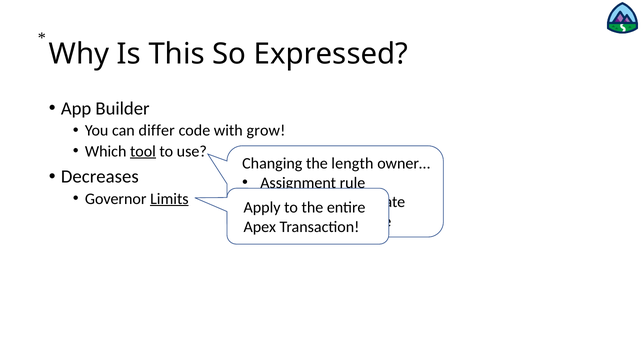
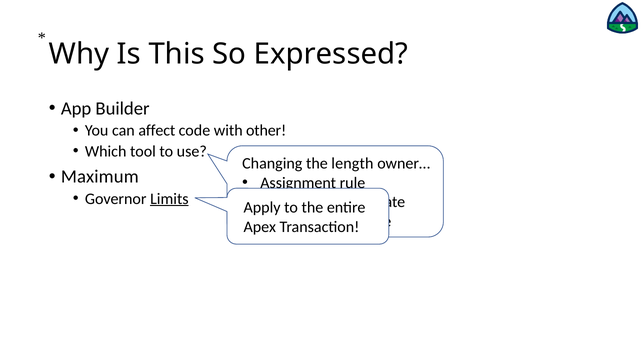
differ: differ -> affect (157, 130)
grow: grow -> other (266, 130)
tool underline: present -> none (143, 151)
Decreases: Decreases -> Maximum (100, 176)
